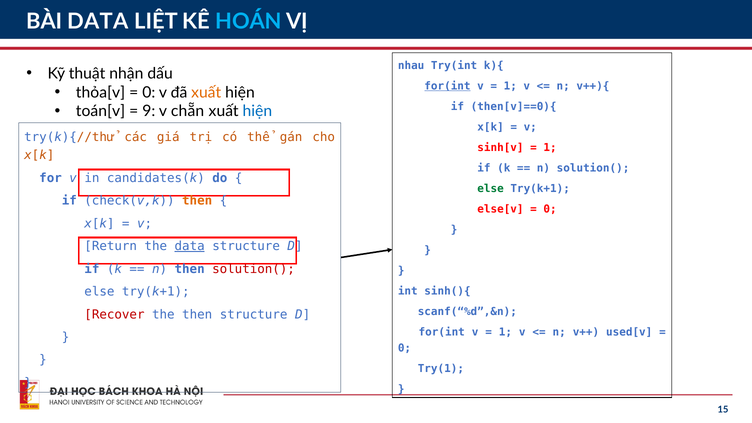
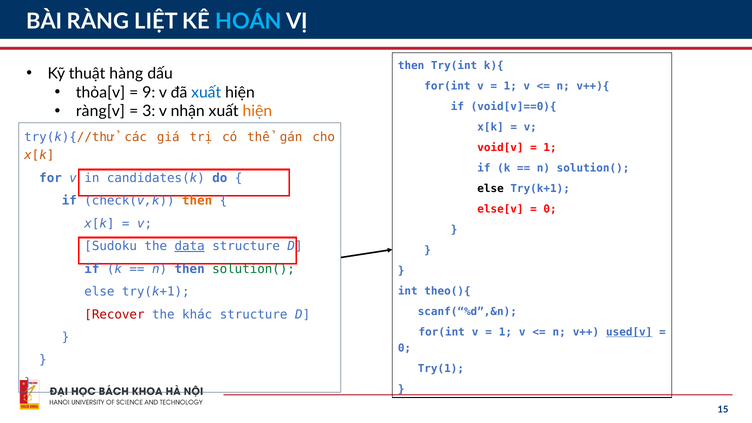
BÀI DATA: DATA -> RÀNG (98, 21)
nhau: nhau -> then (411, 66)
nhận: nhận -> hàng (126, 74)
for(int underline: present -> none (447, 86)
0: 0 -> 9 (149, 92)
xuất colour: orange -> blue (206, 92)
then[v]==0){: then[v]==0){ -> void[v]==0){ (514, 107)
toán[v: toán[v -> ràng[v (100, 111)
9: 9 -> 3 (149, 111)
chẵn: chẵn -> nhận (188, 111)
hiện colour: blue -> orange (257, 111)
sinh[v: sinh[v -> void[v (500, 148)
else colour: green -> black (491, 189)
Return: Return -> Sudoku (111, 246)
solution( colour: red -> green (254, 269)
sinh(){: sinh(){ -> theo(){ (447, 291)
the then: then -> khác (197, 314)
used[v underline: none -> present (629, 332)
